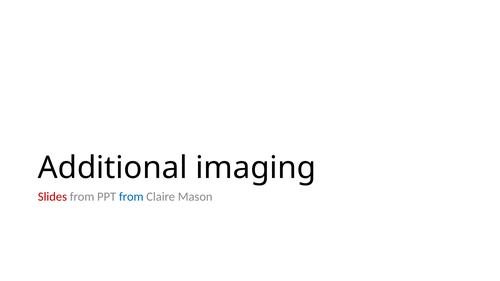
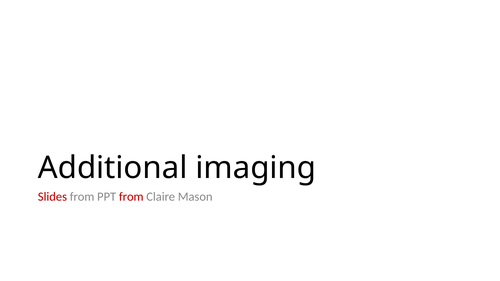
from colour: blue -> red (131, 197)
